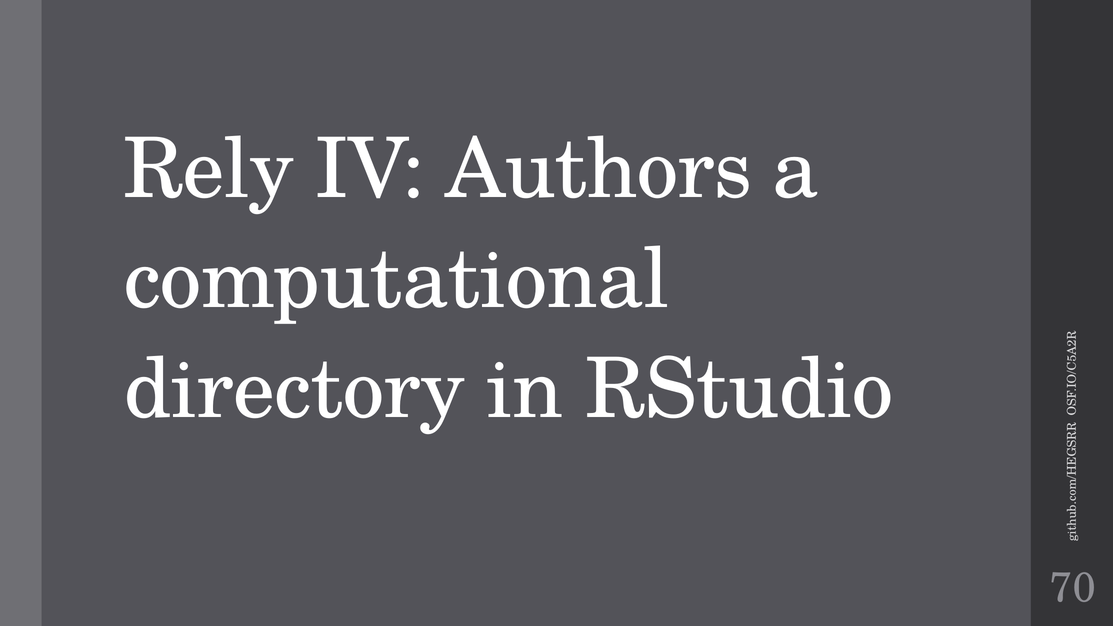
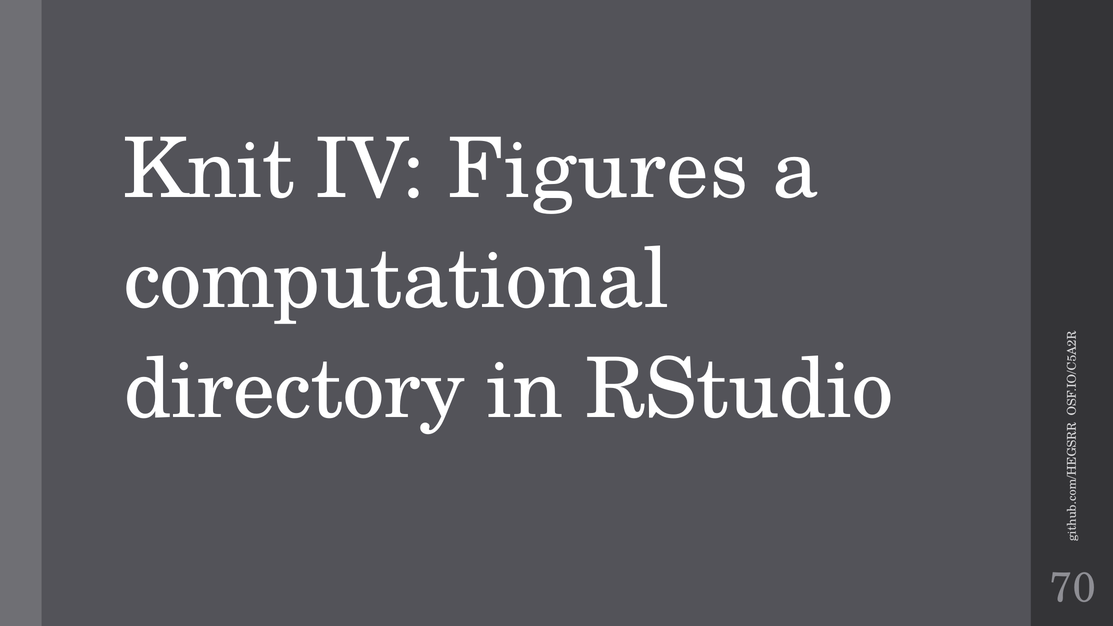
Rely: Rely -> Knit (209, 169)
Authors: Authors -> Figures (598, 169)
